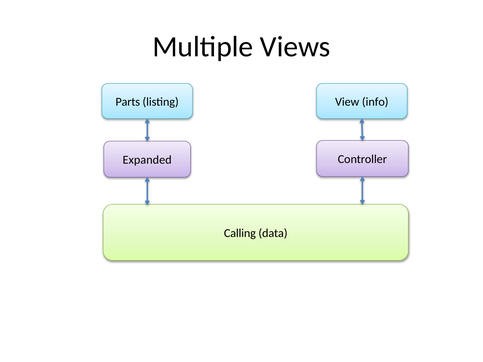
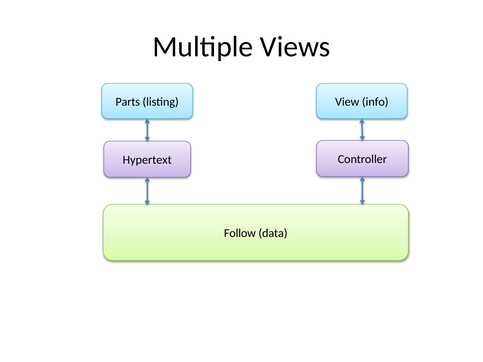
Expanded: Expanded -> Hypertext (147, 160)
Calling: Calling -> Follow (240, 233)
